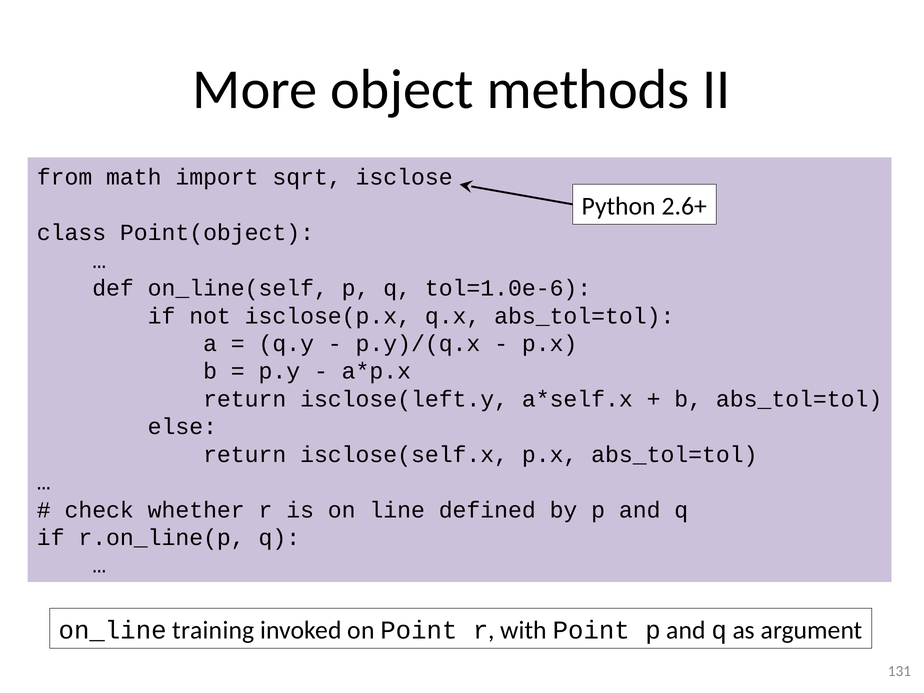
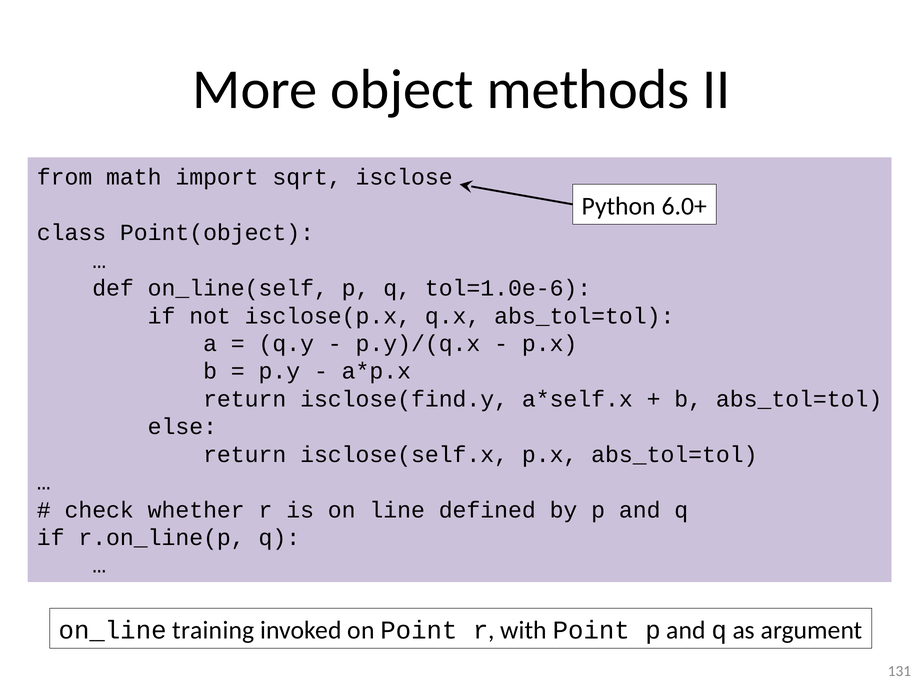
2.6+: 2.6+ -> 6.0+ (684, 206)
isclose(left.y: isclose(left.y -> isclose(find.y (404, 399)
